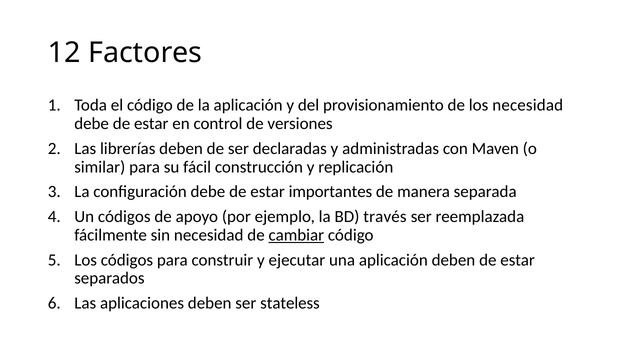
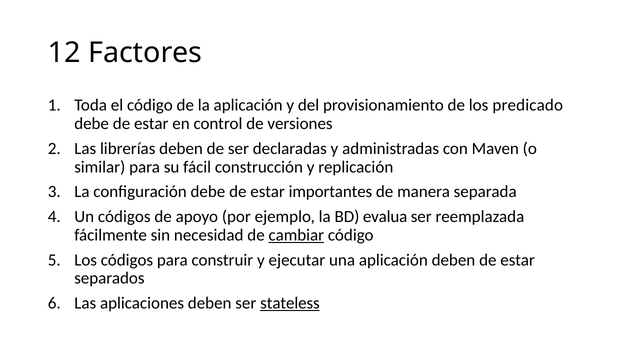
los necesidad: necesidad -> predicado (528, 105)
través: través -> evalua (385, 217)
stateless underline: none -> present (290, 303)
